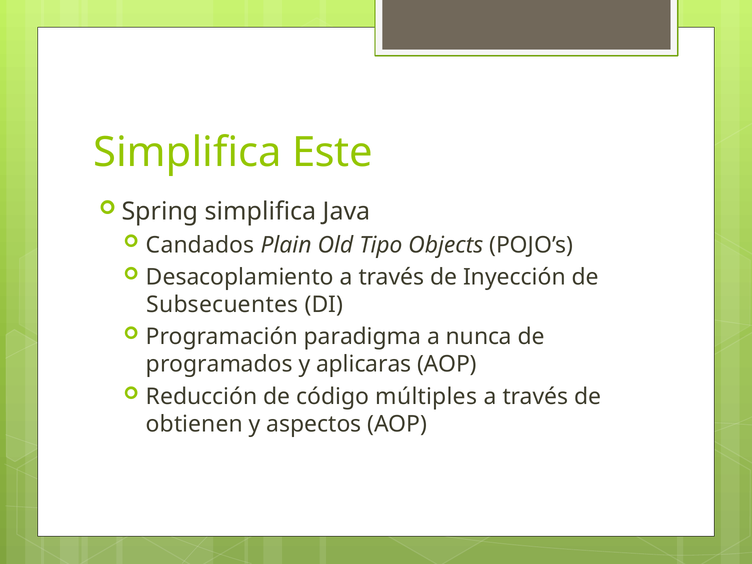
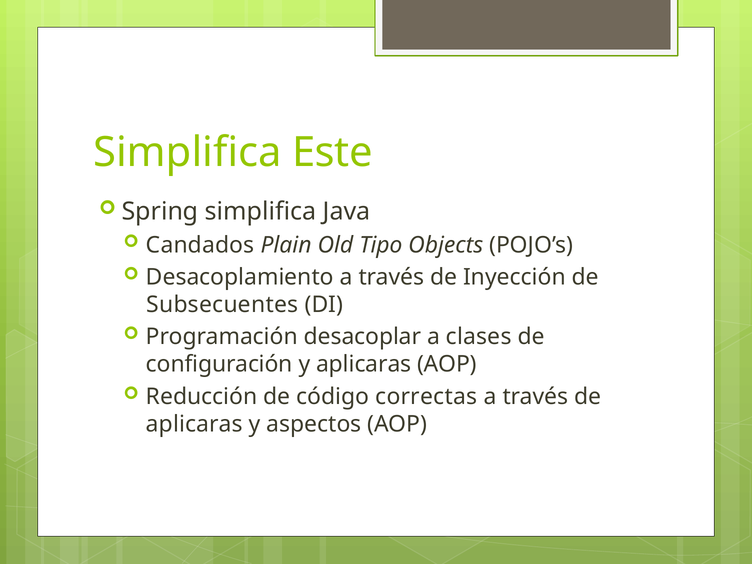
paradigma: paradigma -> desacoplar (363, 337)
nunca: nunca -> clases (479, 337)
programados: programados -> configuración (219, 364)
múltiples: múltiples -> correctas (426, 397)
obtienen: obtienen -> aplicaras (194, 424)
